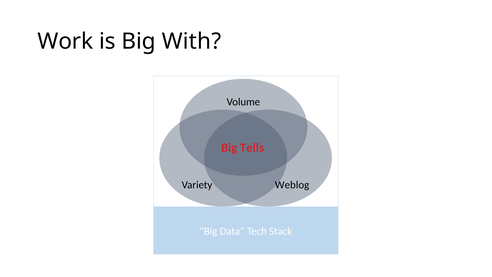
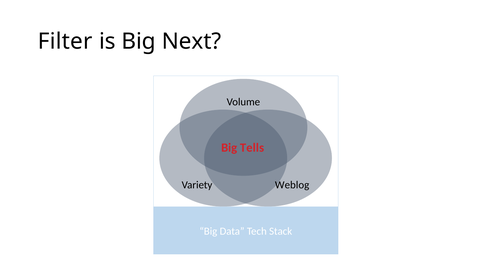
Work: Work -> Filter (65, 41)
With: With -> Next (192, 41)
